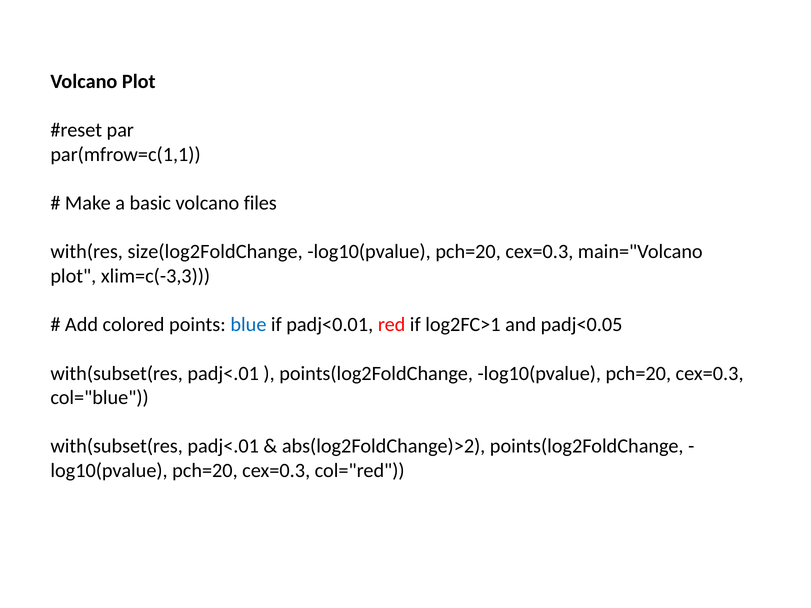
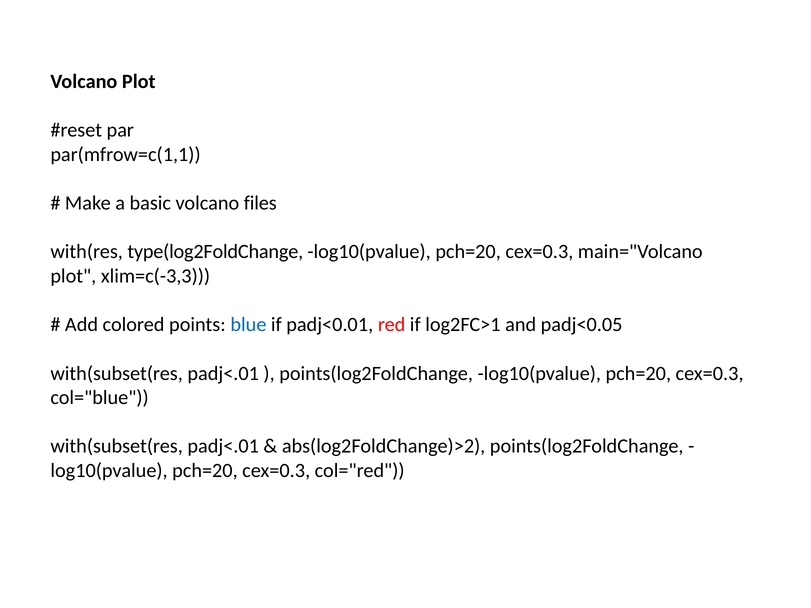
size(log2FoldChange: size(log2FoldChange -> type(log2FoldChange (215, 252)
